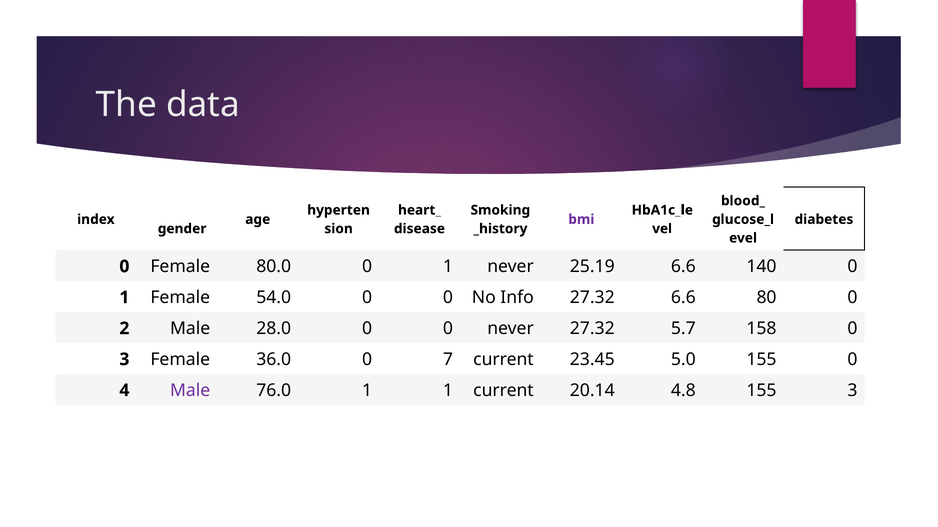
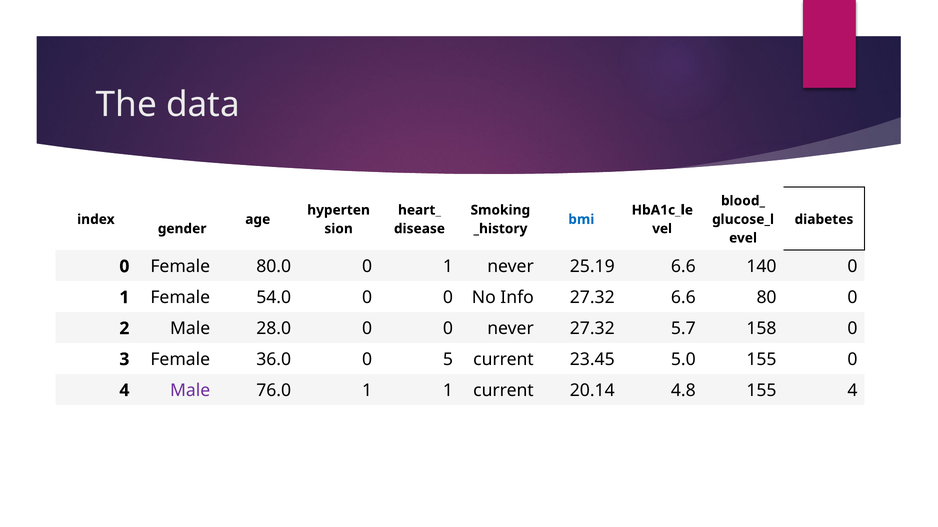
bmi colour: purple -> blue (581, 220)
7: 7 -> 5 (448, 360)
155 3: 3 -> 4 (853, 391)
